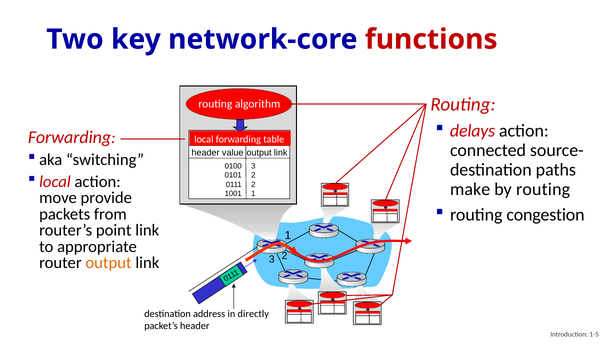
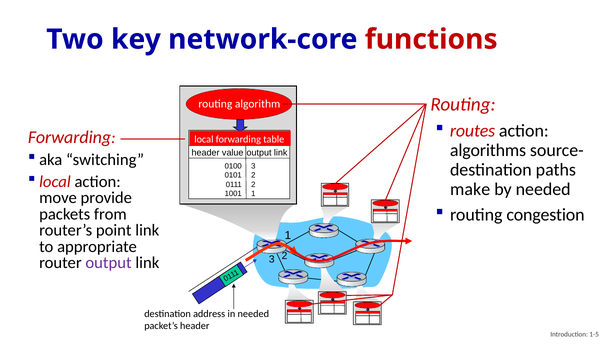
delays: delays -> routes (473, 131)
connected: connected -> algorithms (488, 150)
by routing: routing -> needed (543, 189)
output colour: orange -> purple (109, 263)
in directly: directly -> needed (253, 314)
